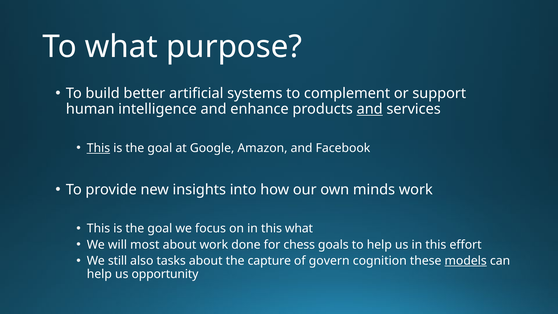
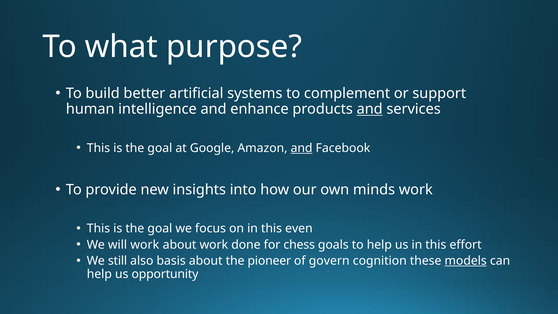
This underline: present -> none (98, 148)
and underline: none -> present (302, 148)
this what: what -> even (299, 229)
will most: most -> work (145, 245)
tasks: tasks -> basis (171, 261)
capture: capture -> pioneer (269, 261)
